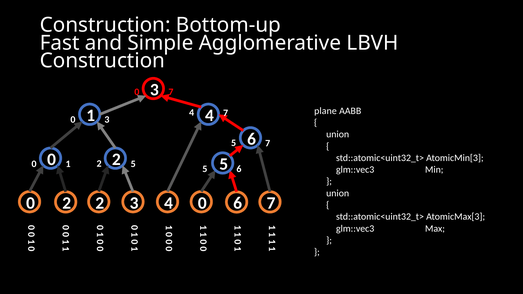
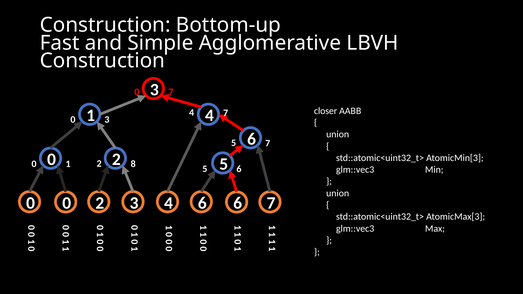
plane: plane -> closer (326, 111)
2 5: 5 -> 8 (133, 164)
2: 2 -> 0 (67, 203)
0: 0 -> 6 (202, 203)
